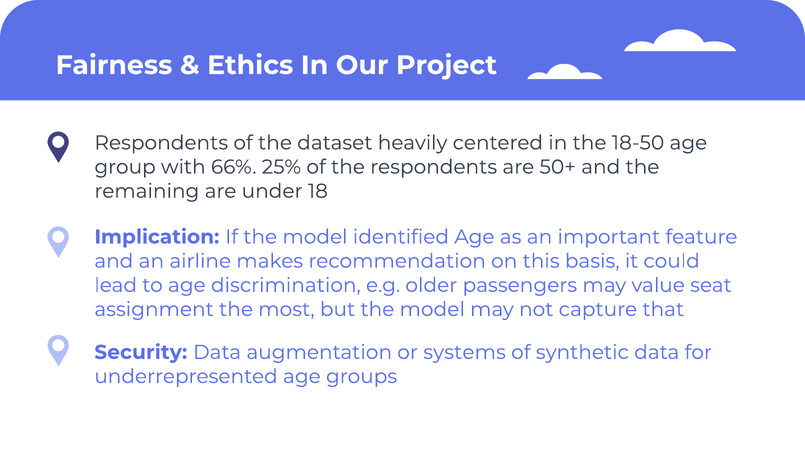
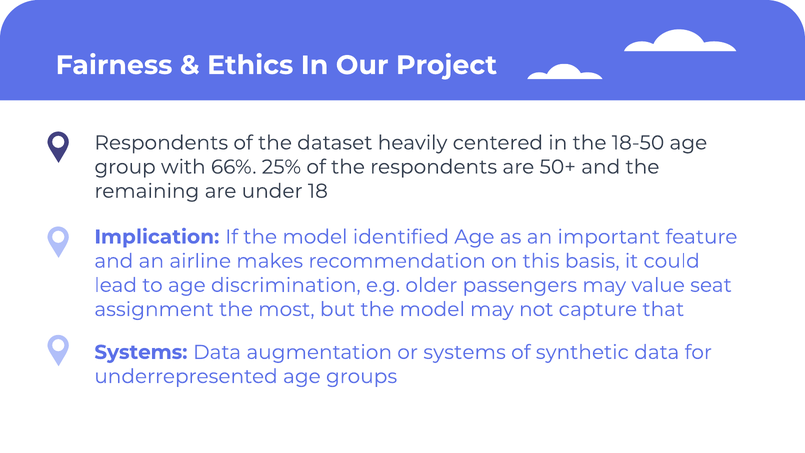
Security: Security -> Systems (141, 352)
